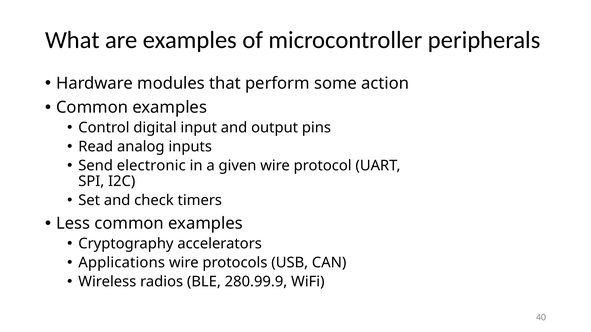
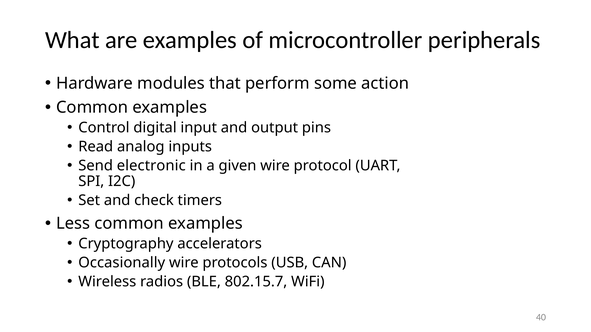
Applications: Applications -> Occasionally (122, 263)
280.99.9: 280.99.9 -> 802.15.7 (256, 282)
